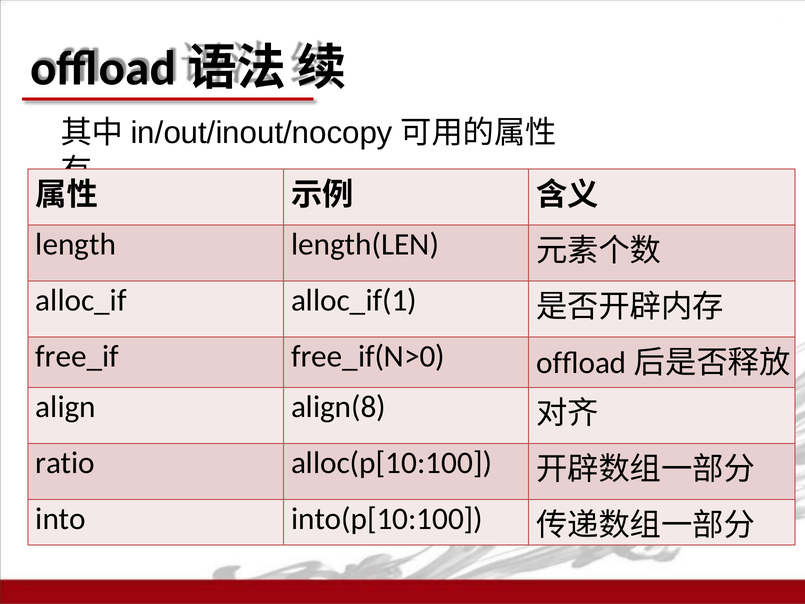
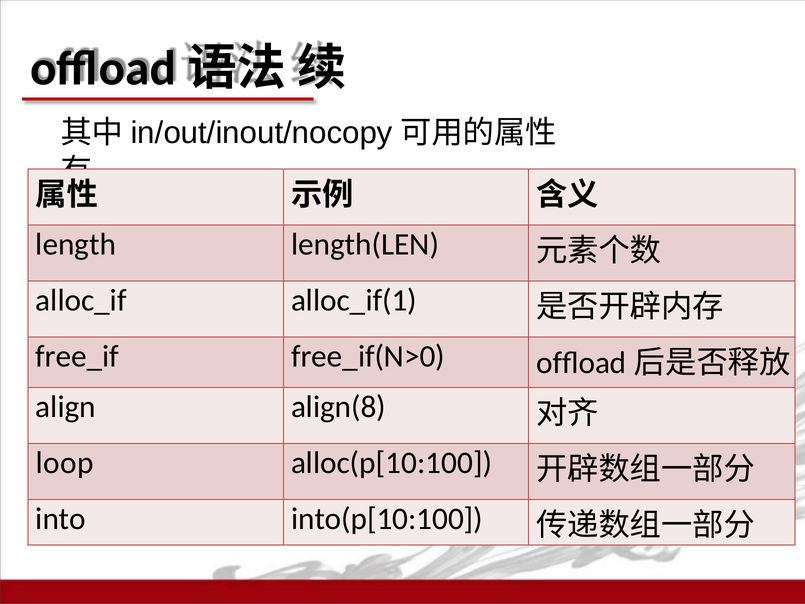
ratio: ratio -> loop (65, 463)
